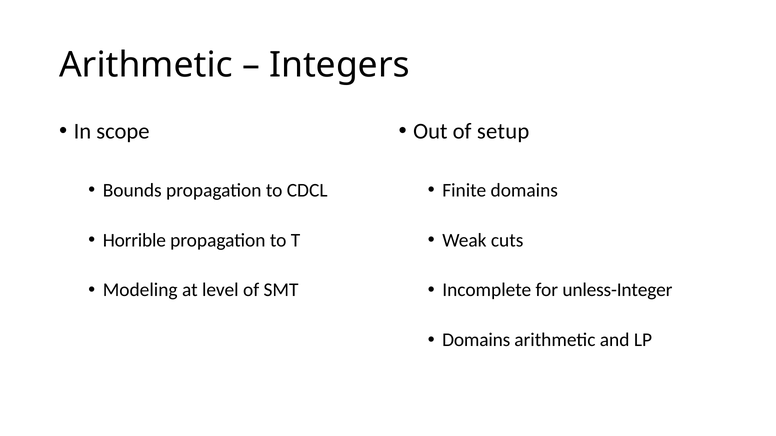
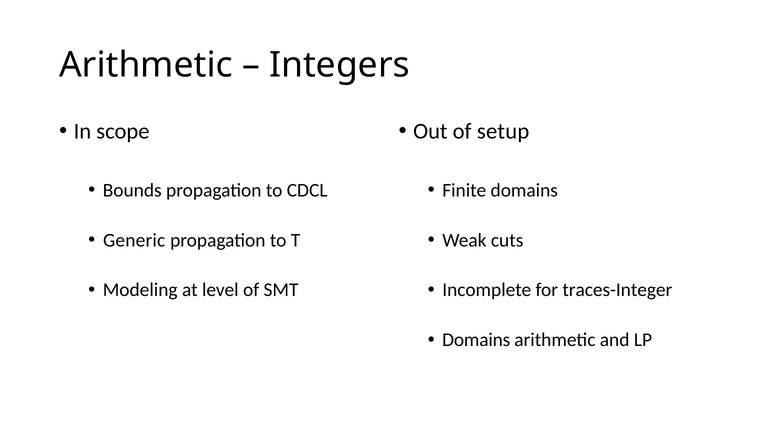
Horrible: Horrible -> Generic (134, 240)
unless-Integer: unless-Integer -> traces-Integer (617, 290)
